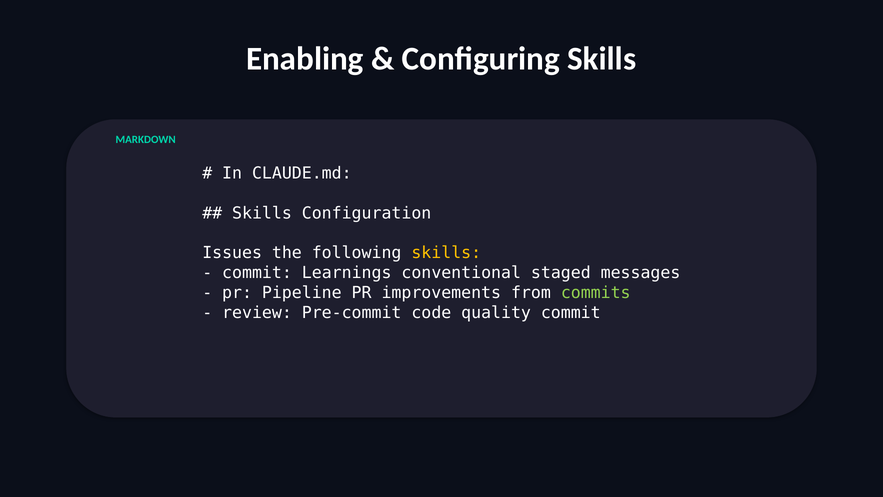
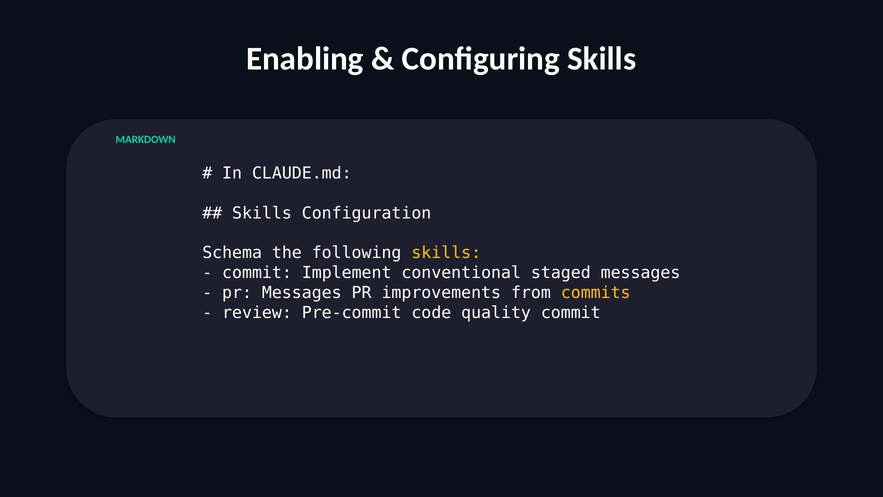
Issues: Issues -> Schema (232, 253)
Learnings: Learnings -> Implement (347, 273)
pr Pipeline: Pipeline -> Messages (302, 292)
commits colour: light green -> yellow (596, 292)
